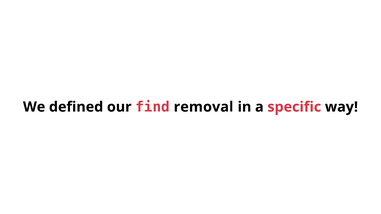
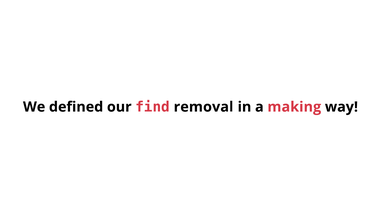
specific: specific -> making (294, 107)
